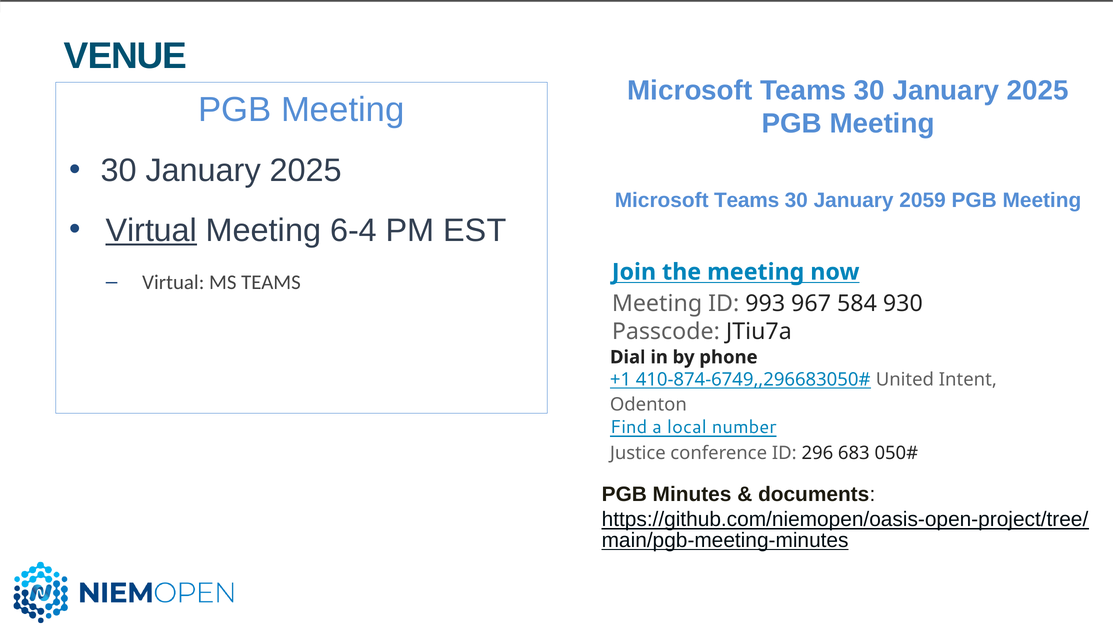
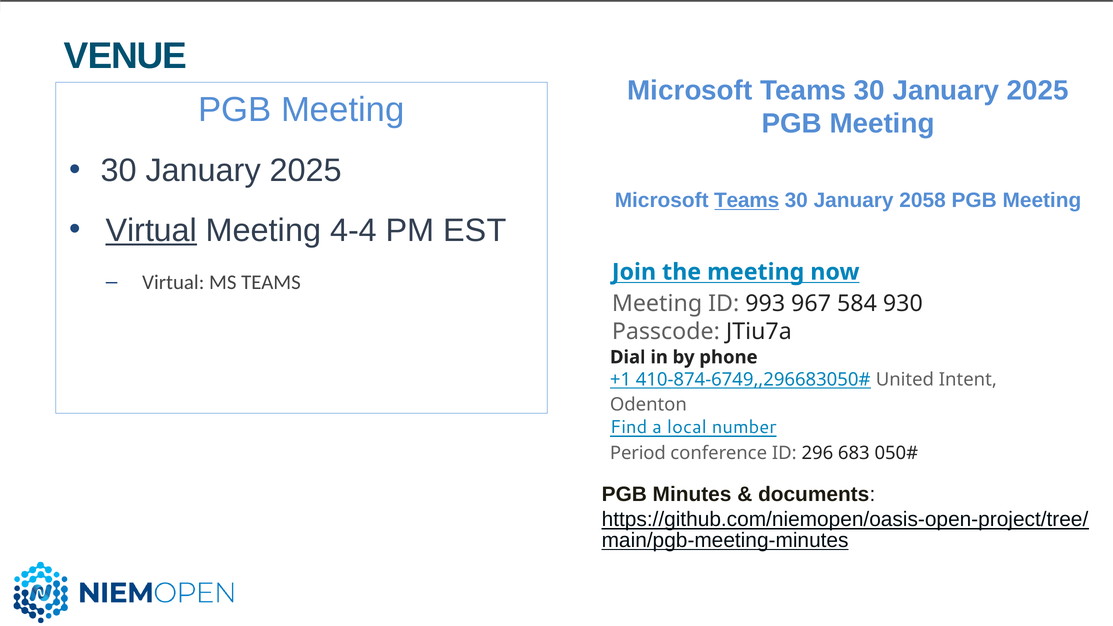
Teams underline: none -> present (747, 200)
2059: 2059 -> 2058 (923, 200)
6-4: 6-4 -> 4-4 (353, 230)
Justice: Justice -> Period (638, 453)
